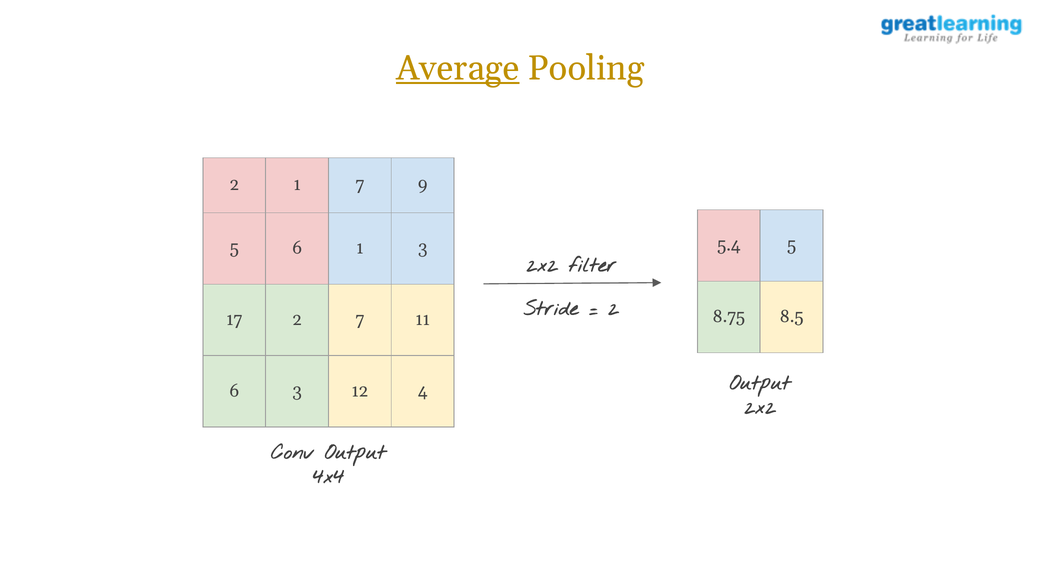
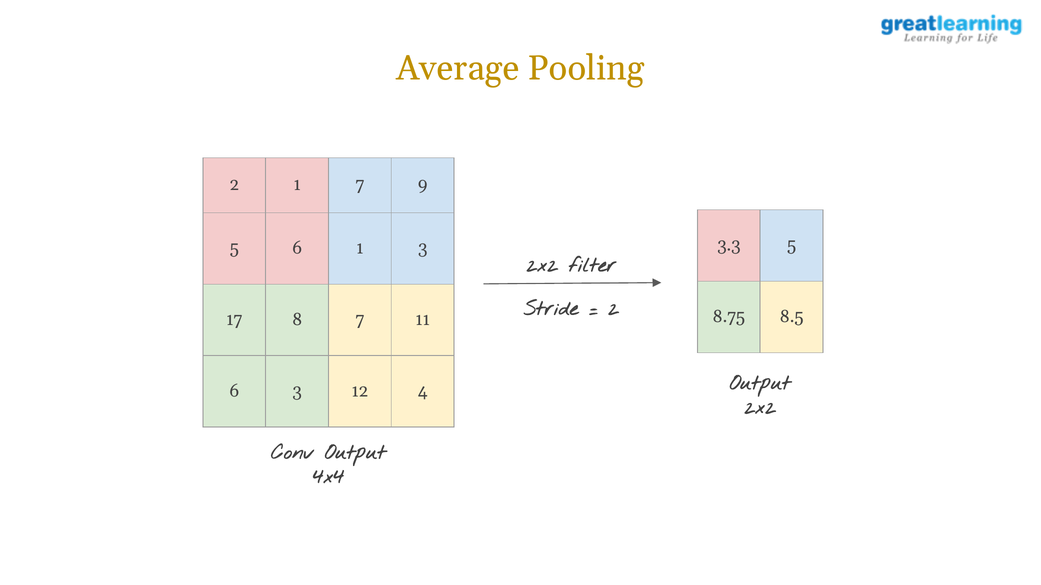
Average underline: present -> none (458, 68)
5.4: 5.4 -> 3.3 (729, 245)
17 2: 2 -> 8 (297, 320)
